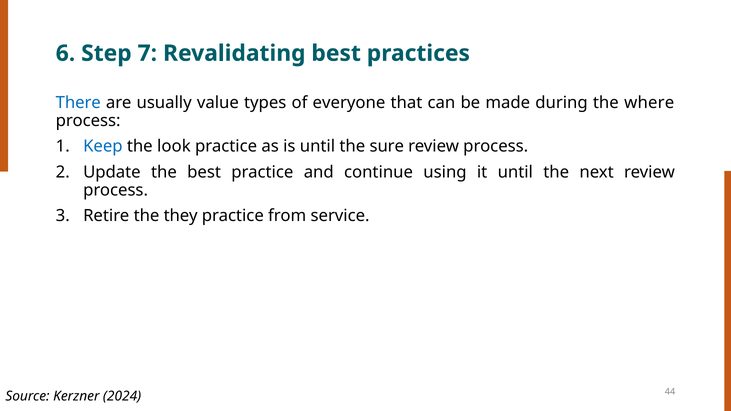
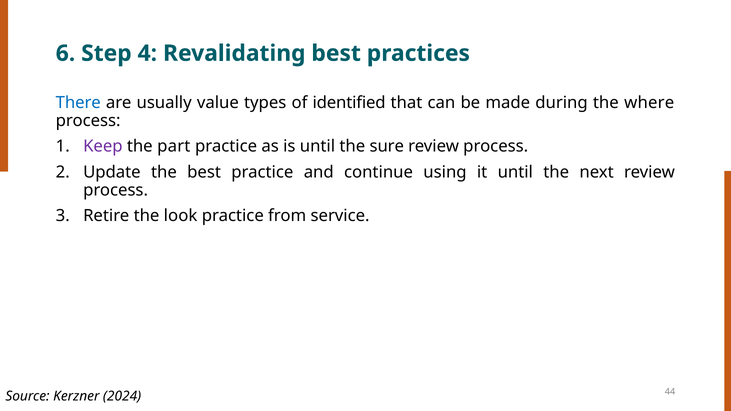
7: 7 -> 4 (147, 53)
everyone: everyone -> identified (349, 103)
Keep colour: blue -> purple (103, 146)
look: look -> part (174, 146)
they: they -> look (181, 216)
